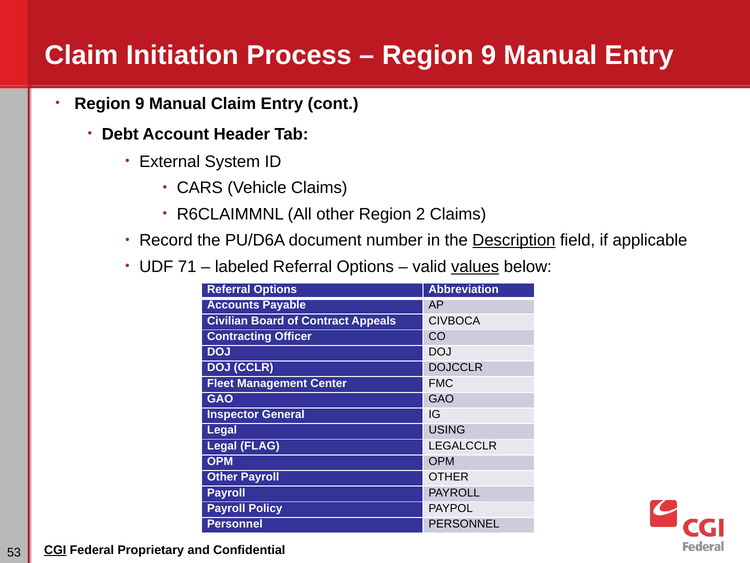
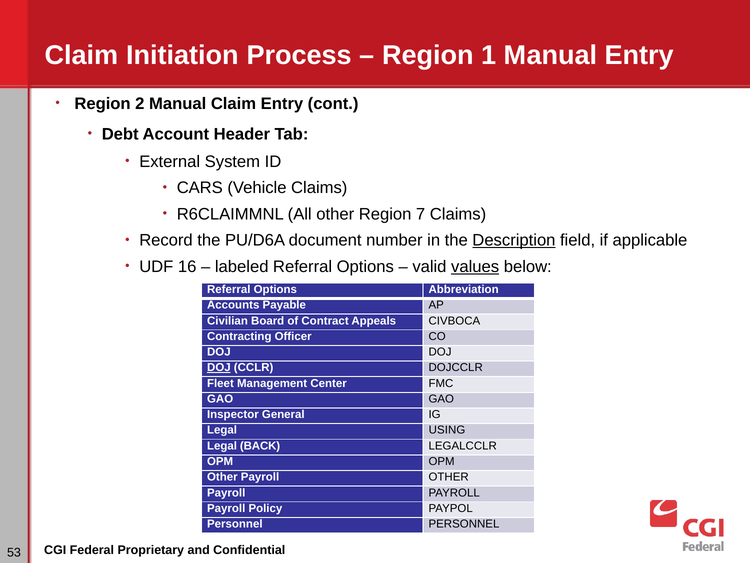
9: 9 -> 1 (489, 55)
9: 9 -> 2 (140, 104)
2: 2 -> 7 (421, 214)
71: 71 -> 16 (187, 266)
DOJ underline: none -> present (219, 367)
FLAG: FLAG -> BACK (260, 445)
CGI underline: present -> none (55, 550)
